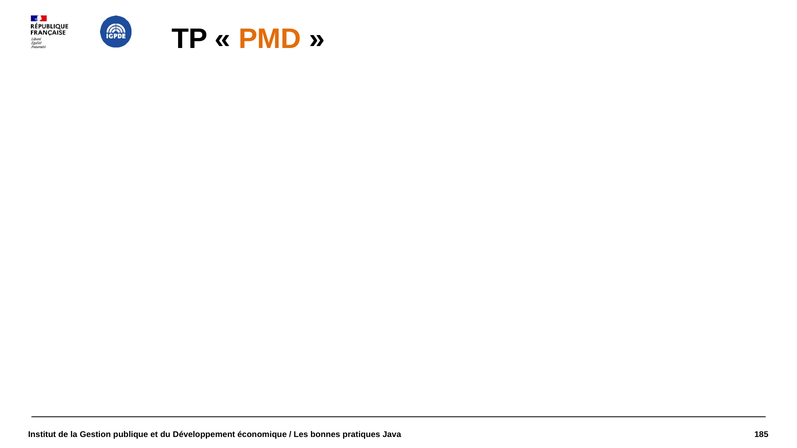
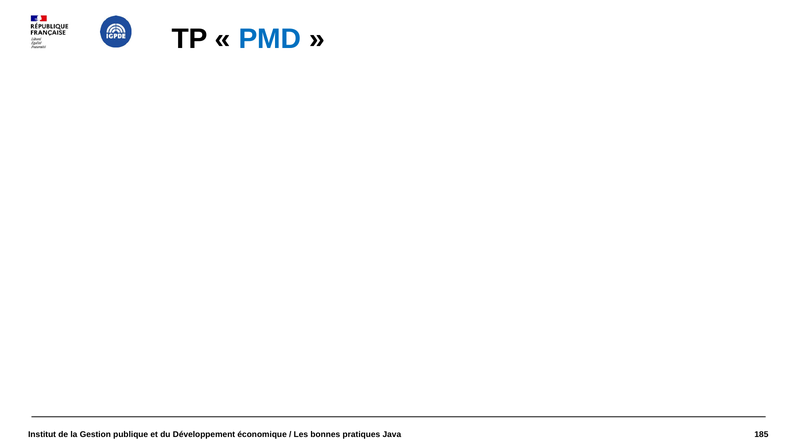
PMD colour: orange -> blue (270, 39)
